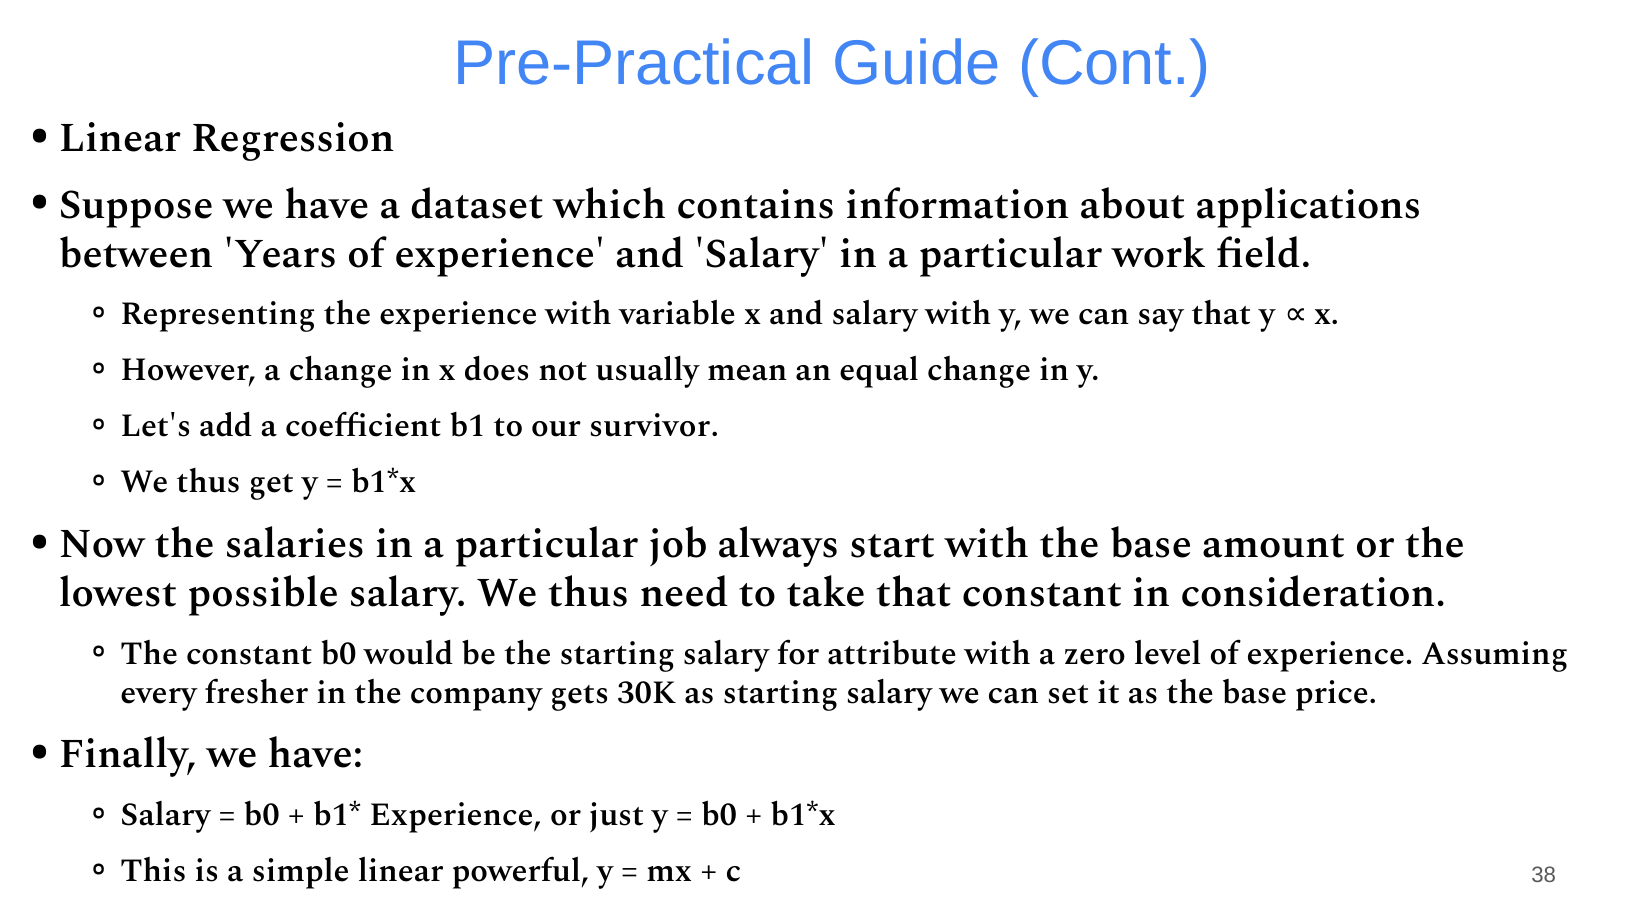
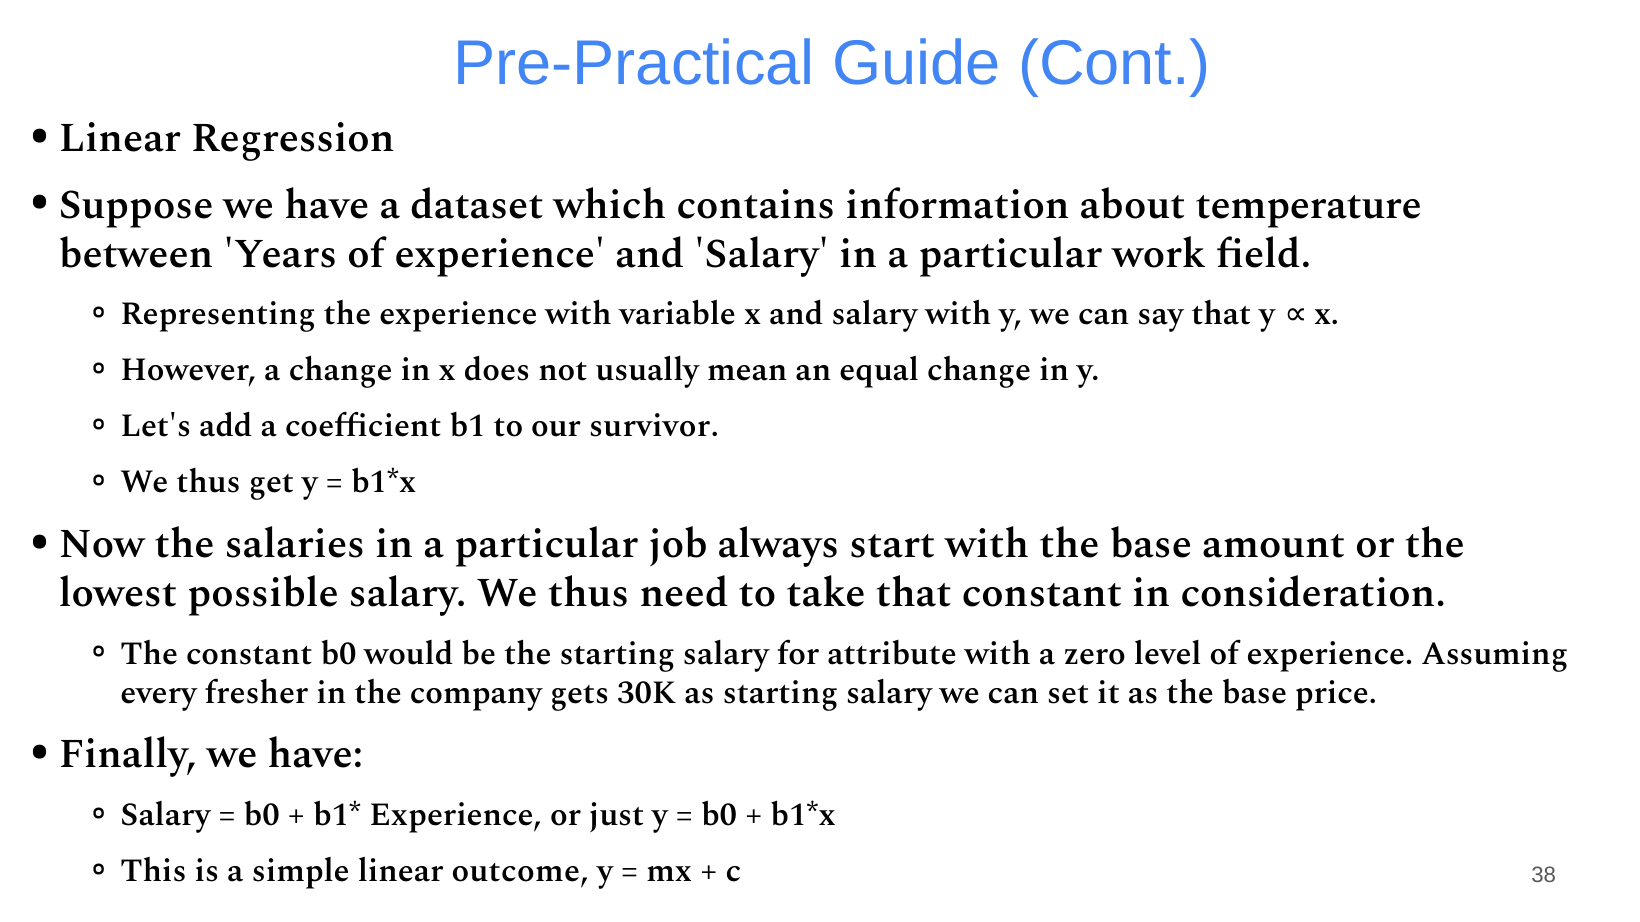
applications: applications -> temperature (1309, 205)
powerful: powerful -> outcome (520, 871)
